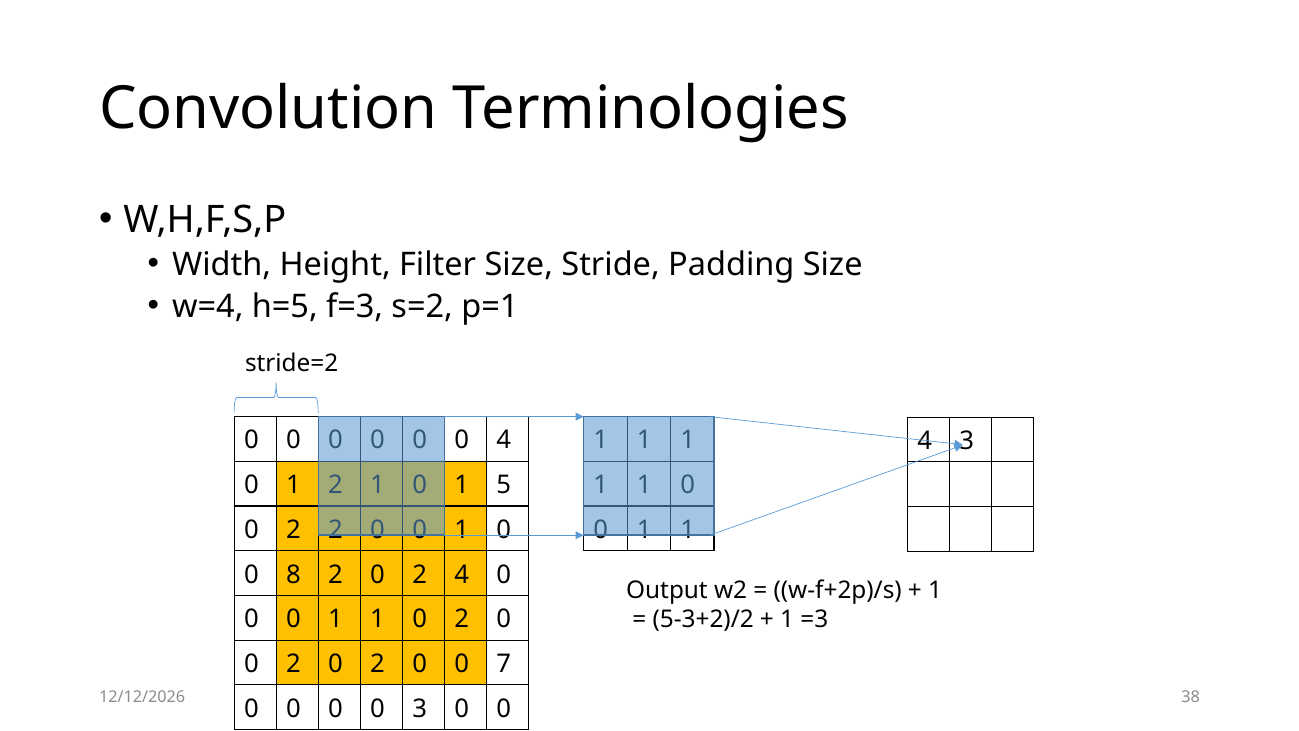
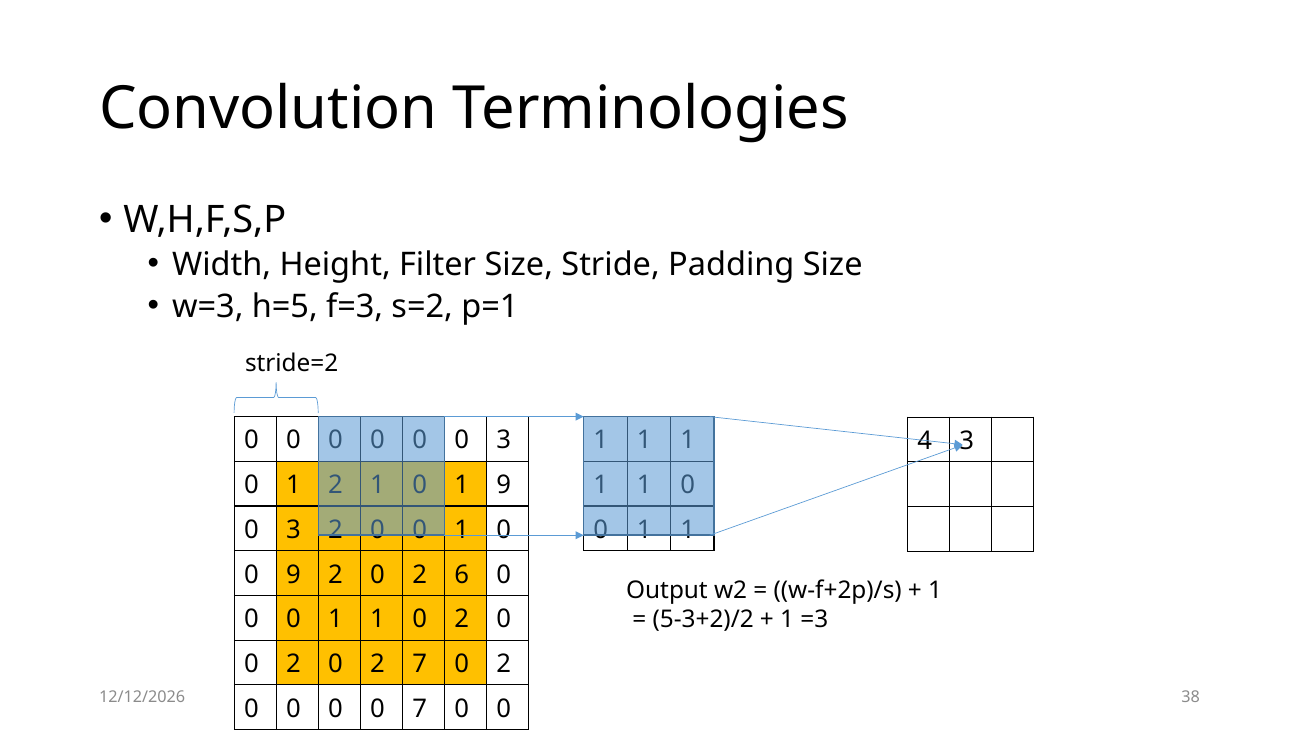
w=4: w=4 -> w=3 (208, 306)
4: 4 -> 3 (504, 440)
1 5: 5 -> 9 (504, 485)
2: 2 -> 3 (294, 530)
0 8: 8 -> 9 (294, 574)
2 4: 4 -> 6 (462, 574)
2 0 2 0: 0 -> 7 (420, 664)
7: 7 -> 2 (504, 664)
0 3: 3 -> 7 (420, 708)
